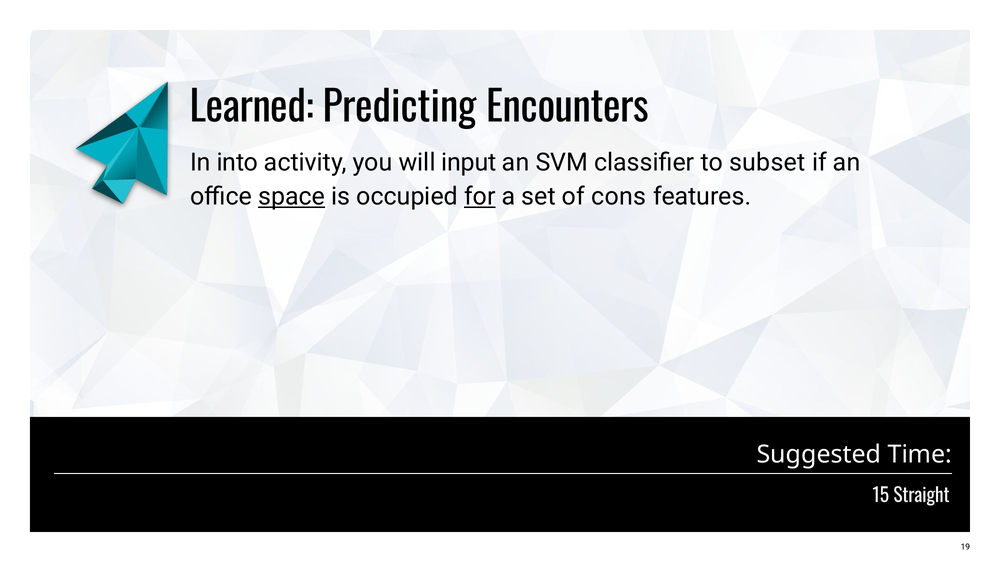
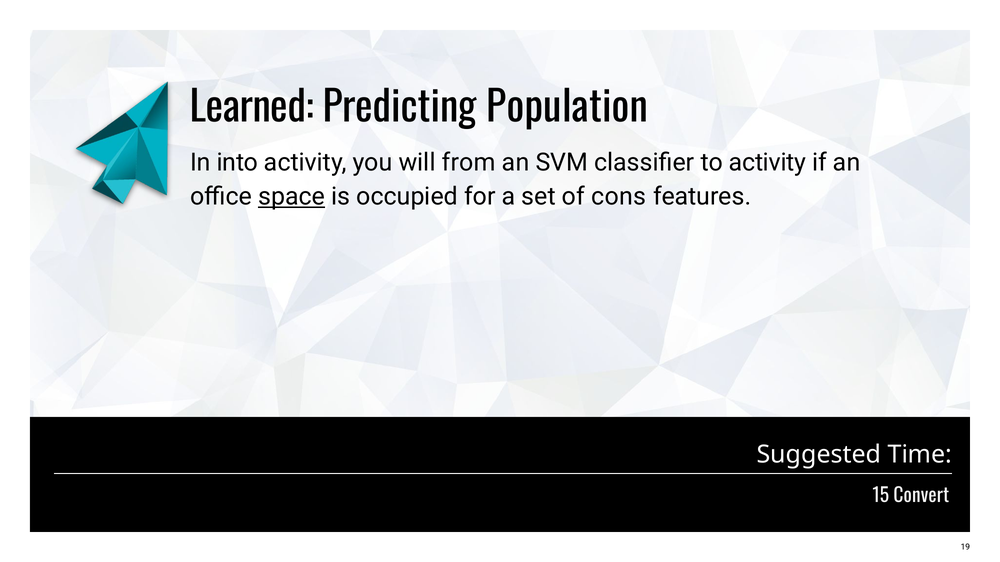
Encounters: Encounters -> Population (567, 108)
input: input -> from (469, 162)
to subset: subset -> activity (768, 162)
for underline: present -> none (480, 197)
Straight: Straight -> Convert (921, 496)
